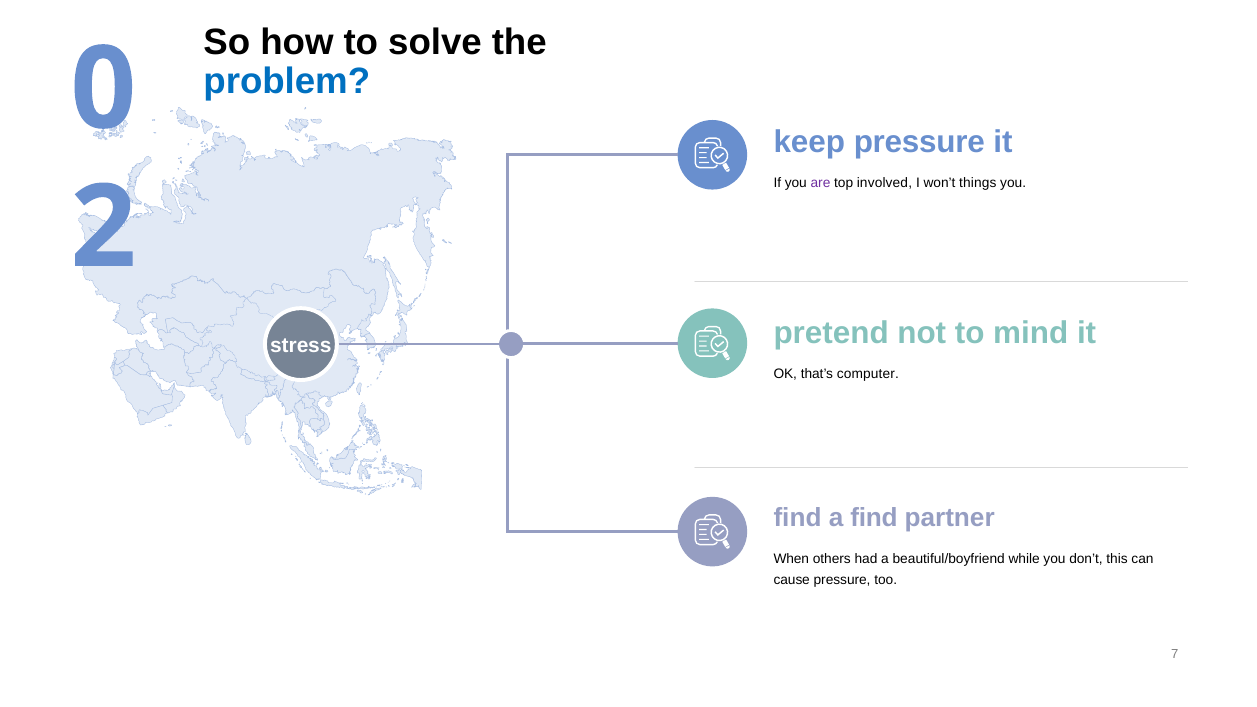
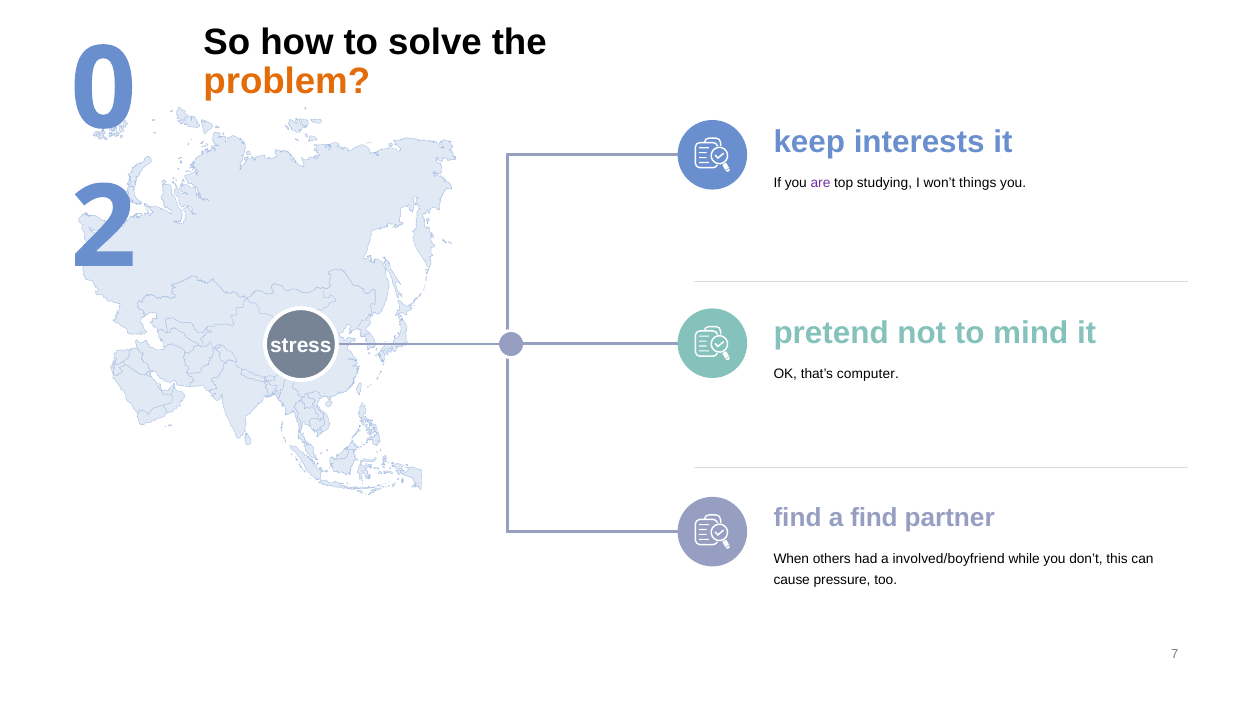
problem colour: blue -> orange (287, 82)
keep pressure: pressure -> interests (919, 142)
involved: involved -> studying (884, 183)
beautiful/boyfriend: beautiful/boyfriend -> involved/boyfriend (949, 559)
